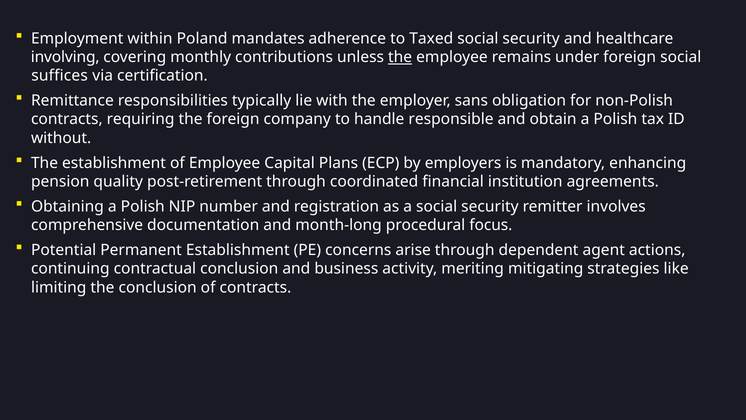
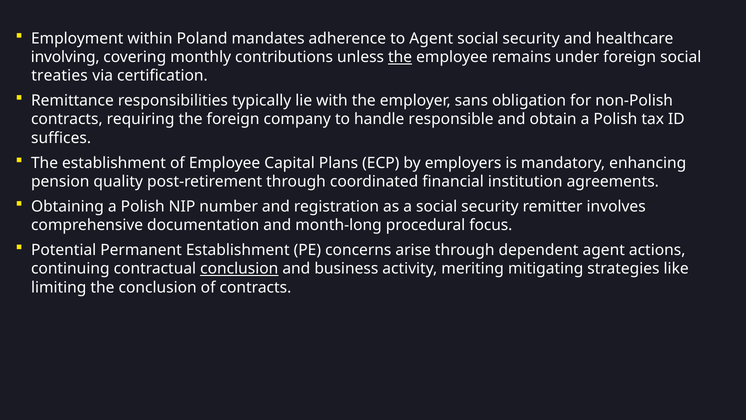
to Taxed: Taxed -> Agent (431, 38)
suffices: suffices -> treaties (60, 76)
without: without -> suffices (61, 138)
conclusion underline: none -> present (239, 268)
